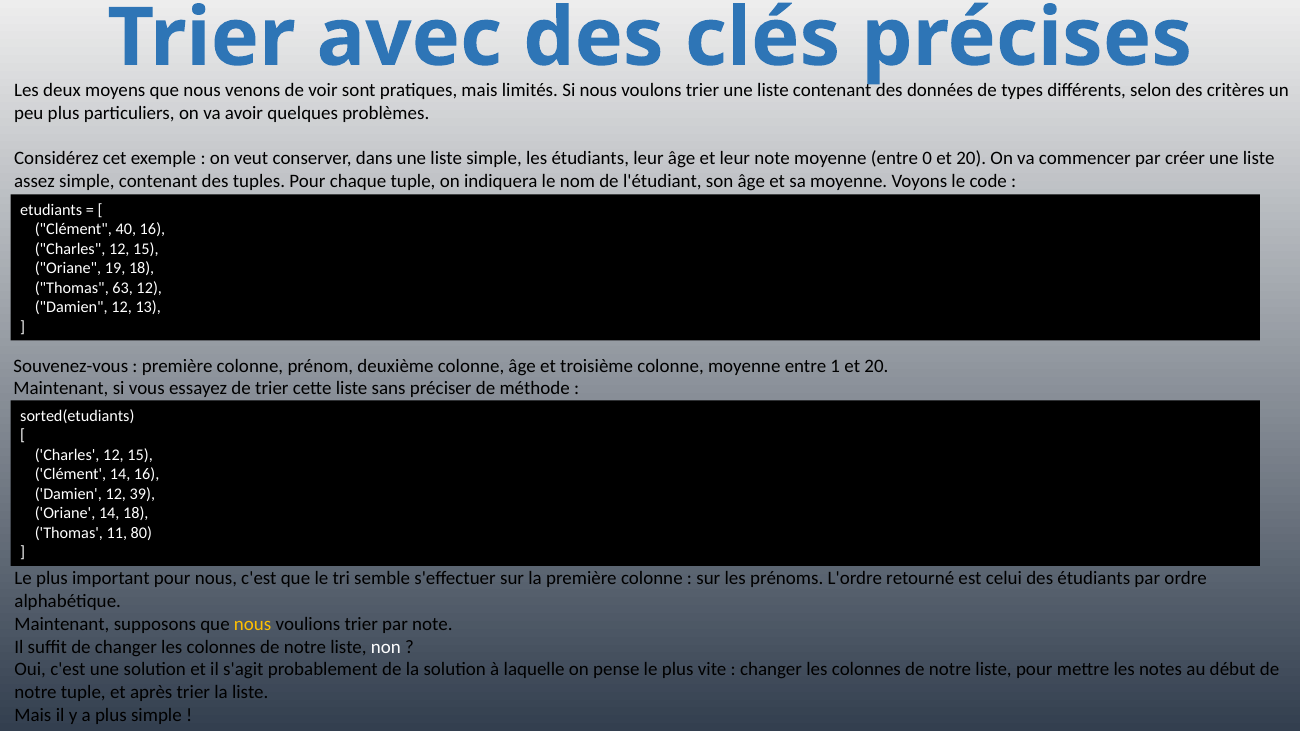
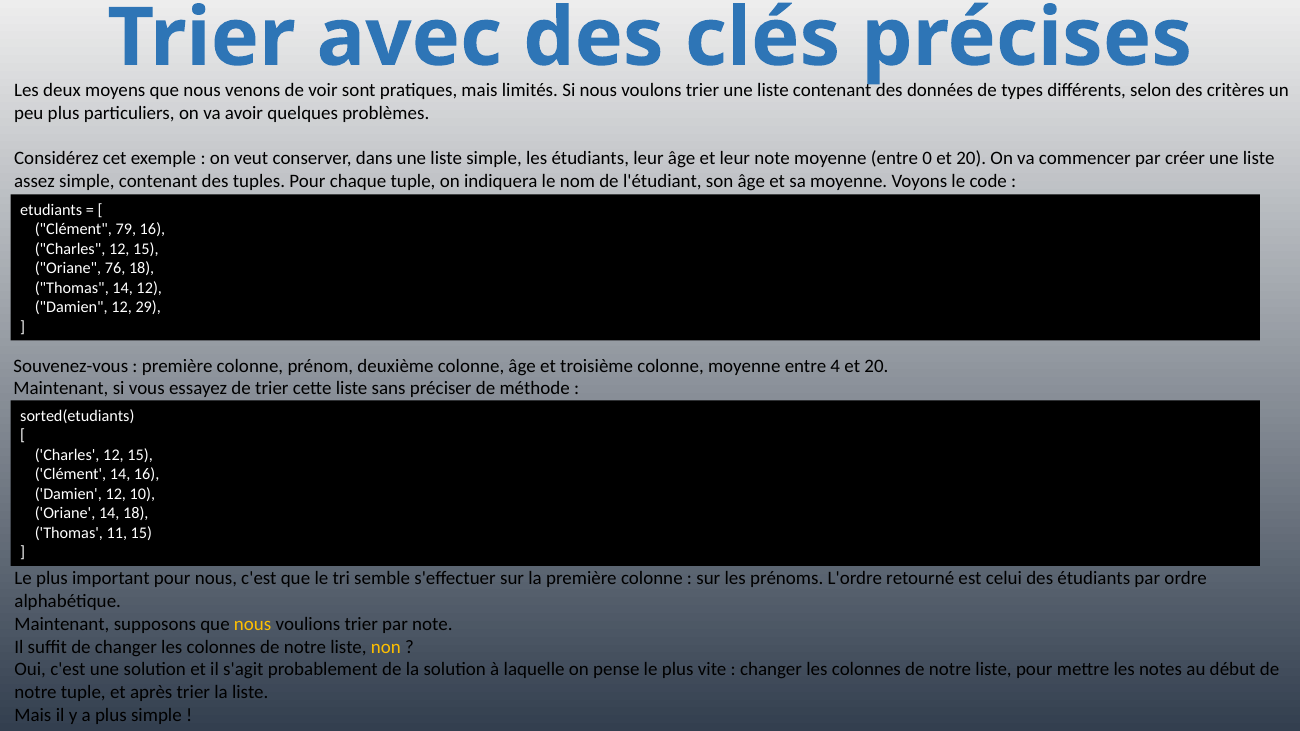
40: 40 -> 79 (126, 230)
19: 19 -> 76 (115, 269)
Thomas 63: 63 -> 14 (123, 288)
13: 13 -> 29 (148, 308)
1: 1 -> 4 (835, 366)
39: 39 -> 10 (142, 494)
11 80: 80 -> 15 (141, 533)
non colour: white -> yellow (386, 647)
